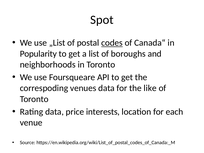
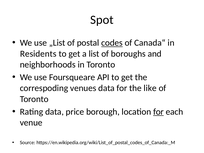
Popularity: Popularity -> Residents (38, 54)
interests: interests -> borough (103, 112)
for underline: none -> present (158, 112)
